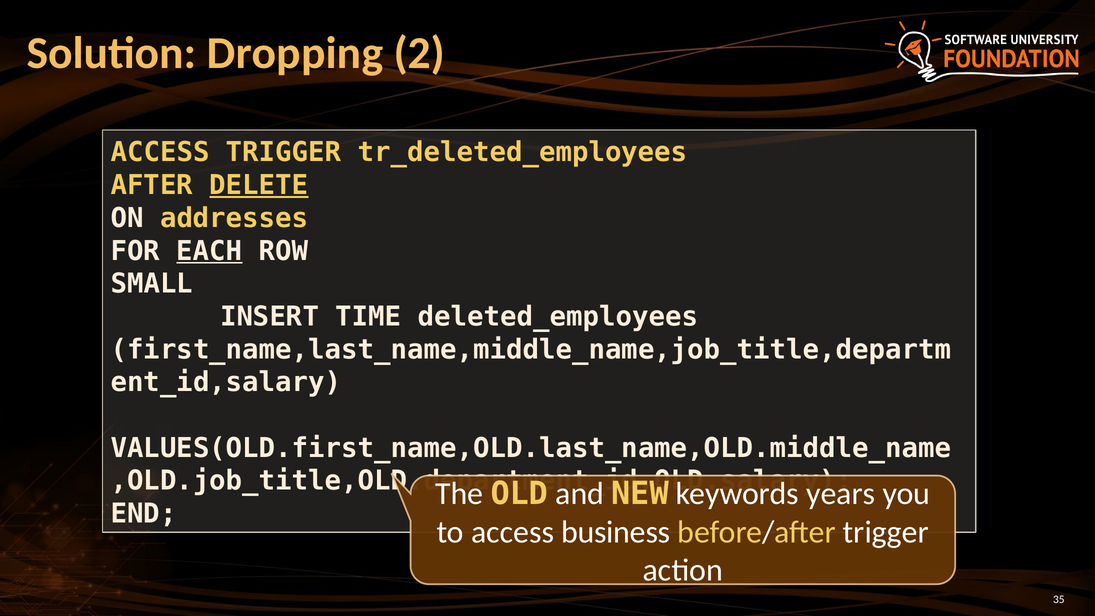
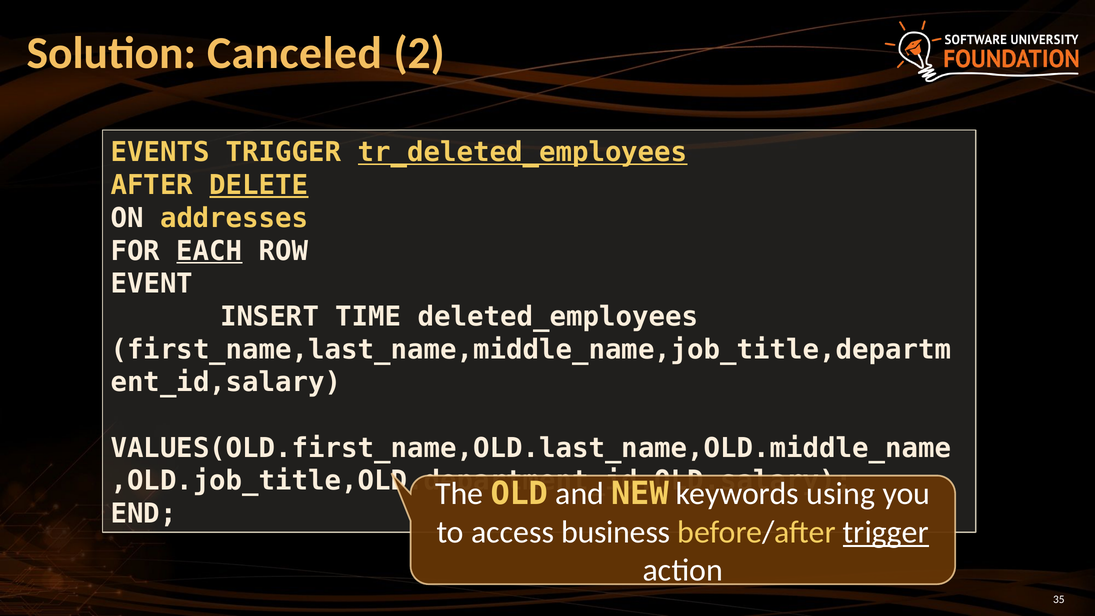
Dropping: Dropping -> Canceled (295, 53)
ACCESS: ACCESS -> EVENTS (160, 152)
tr_deleted_employees underline: none -> present (523, 152)
SMALL: SMALL -> EVENT (152, 284)
years: years -> using (841, 494)
trigger underline: none -> present (886, 532)
